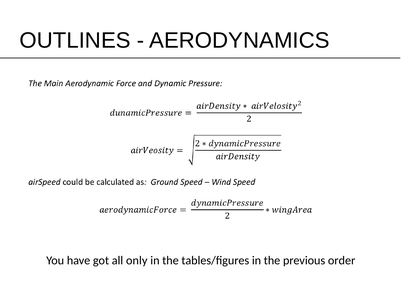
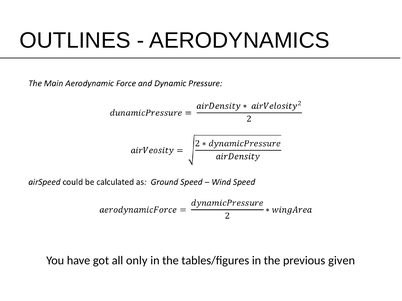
order: order -> given (342, 260)
